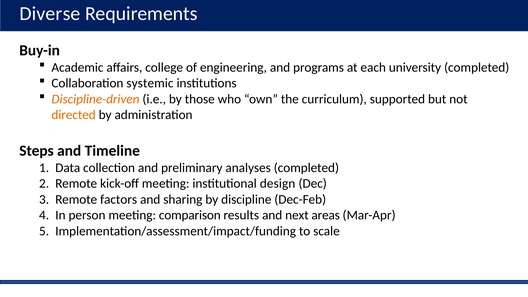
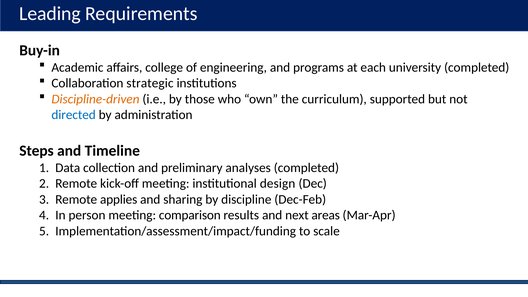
Diverse: Diverse -> Leading (50, 14)
systemic: systemic -> strategic (150, 83)
directed colour: orange -> blue (74, 115)
factors: factors -> applies (119, 199)
